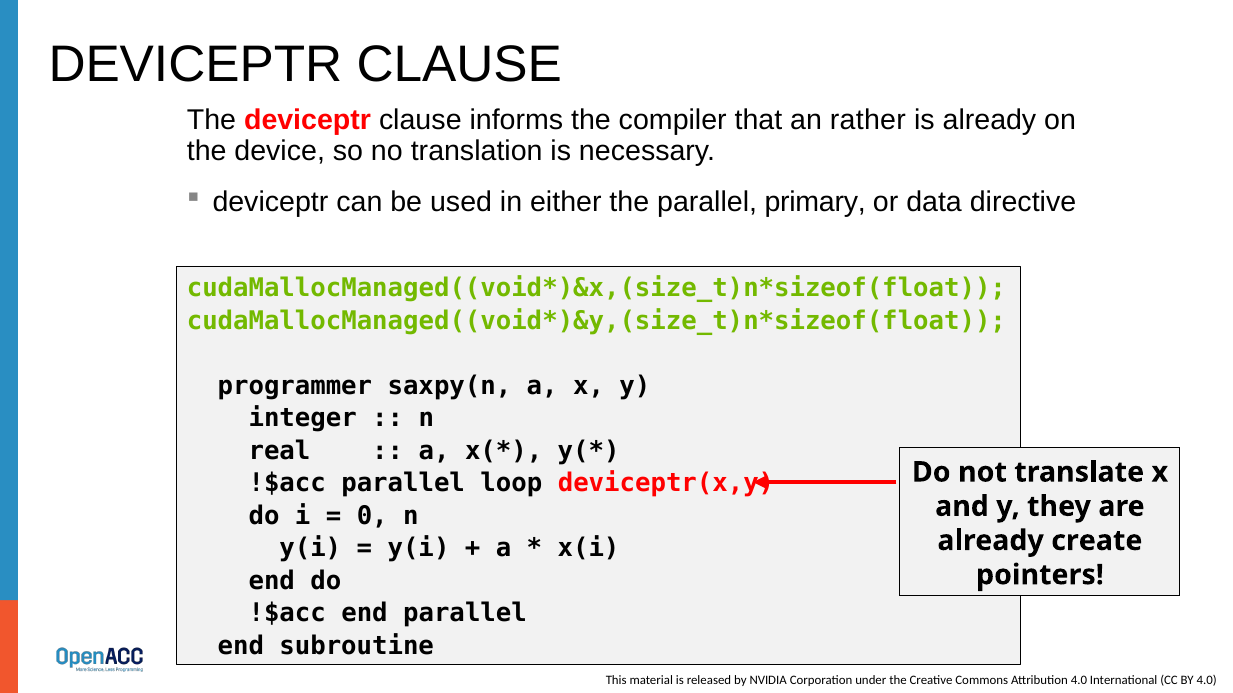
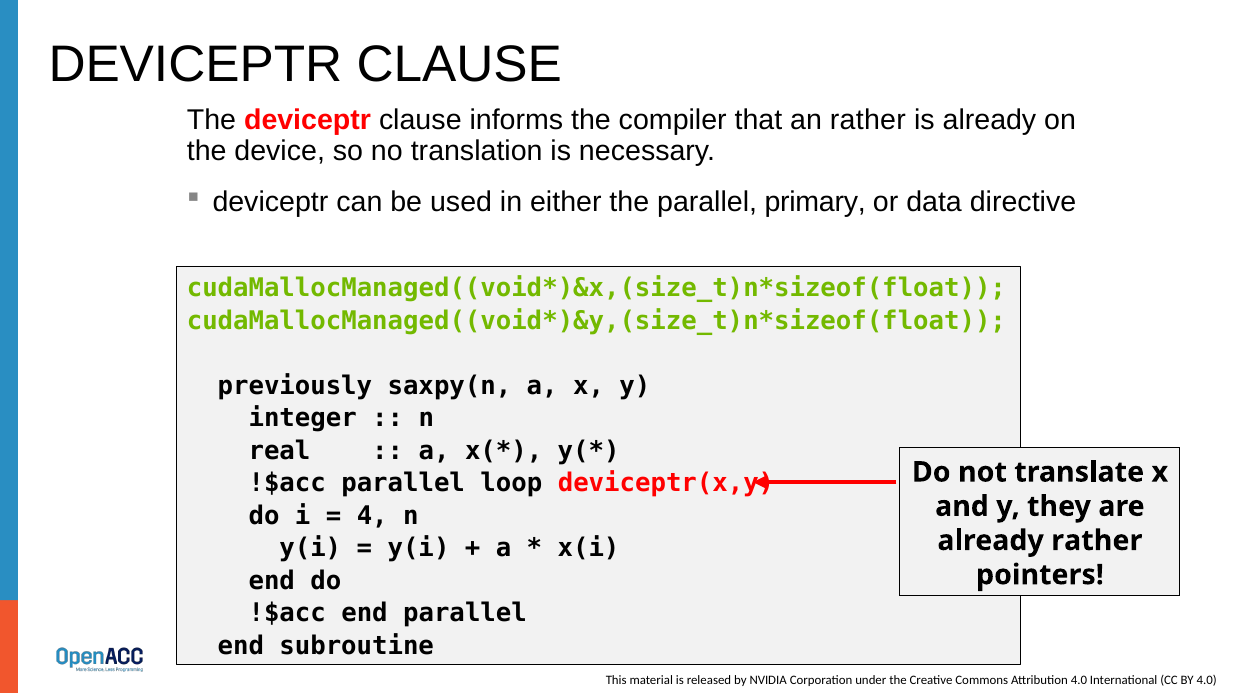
programmer: programmer -> previously (295, 386)
0: 0 -> 4 (372, 516)
already create: create -> rather (1097, 541)
